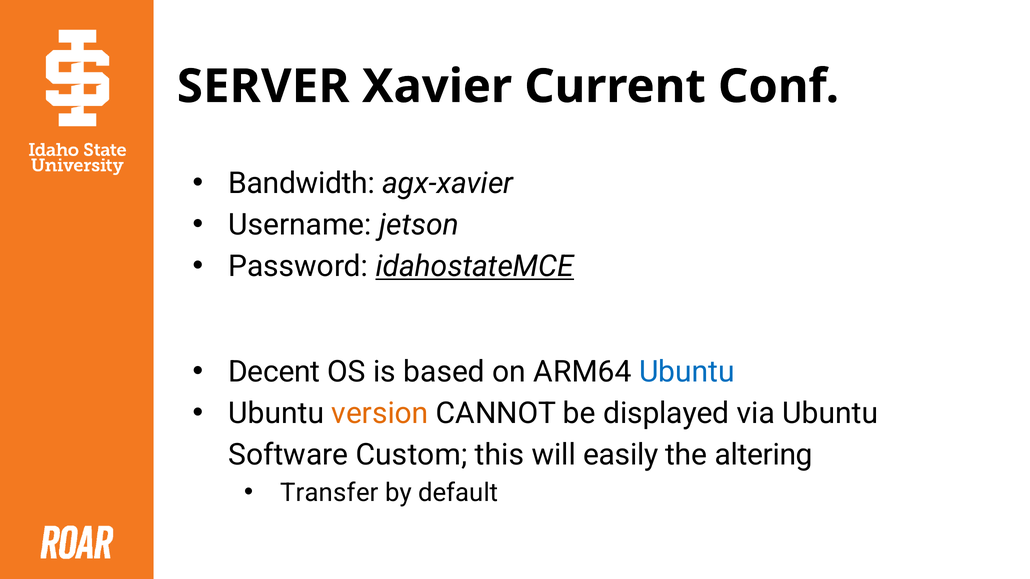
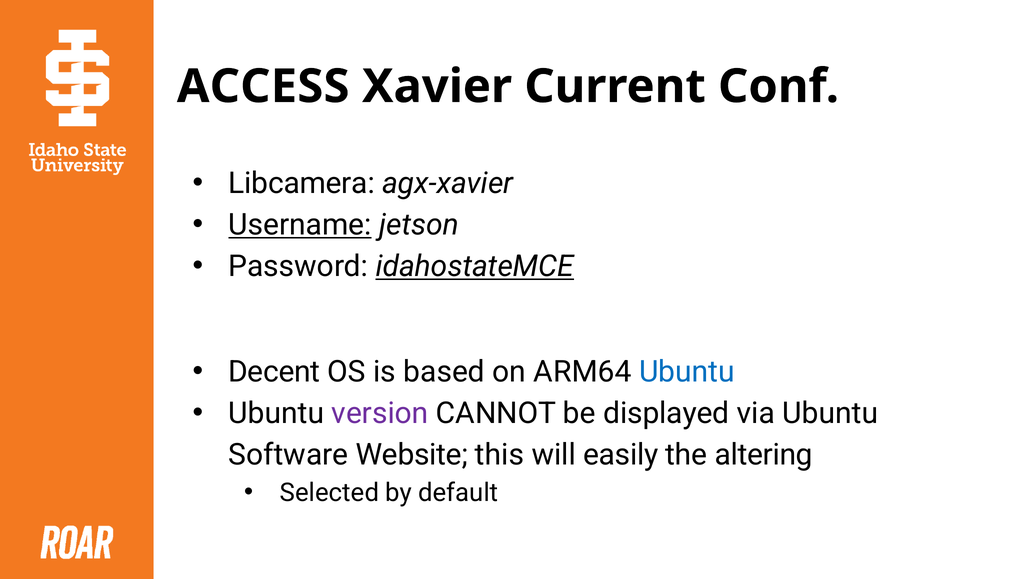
SERVER: SERVER -> ACCESS (263, 87)
Bandwidth: Bandwidth -> Libcamera (302, 184)
Username underline: none -> present (300, 225)
version colour: orange -> purple (380, 414)
Custom: Custom -> Website (412, 455)
Transfer: Transfer -> Selected (329, 493)
